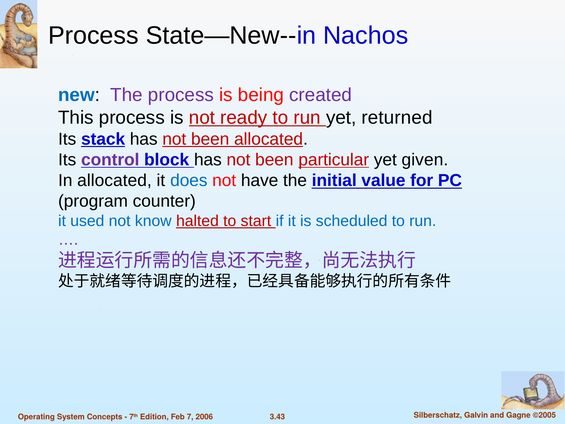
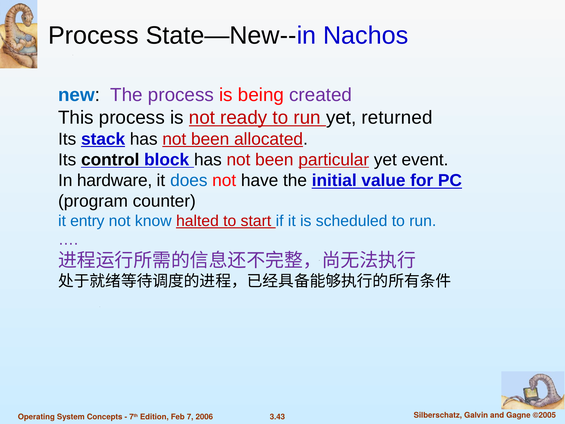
control colour: purple -> black (110, 160)
given: given -> event (425, 160)
In allocated: allocated -> hardware (115, 180)
used: used -> entry (87, 221)
